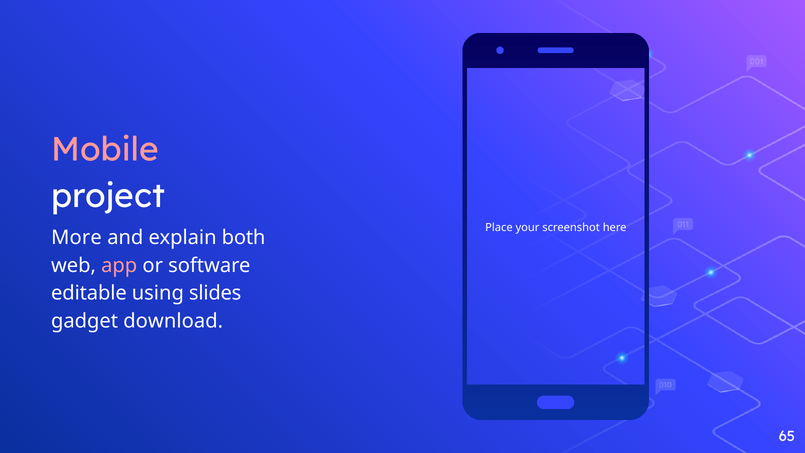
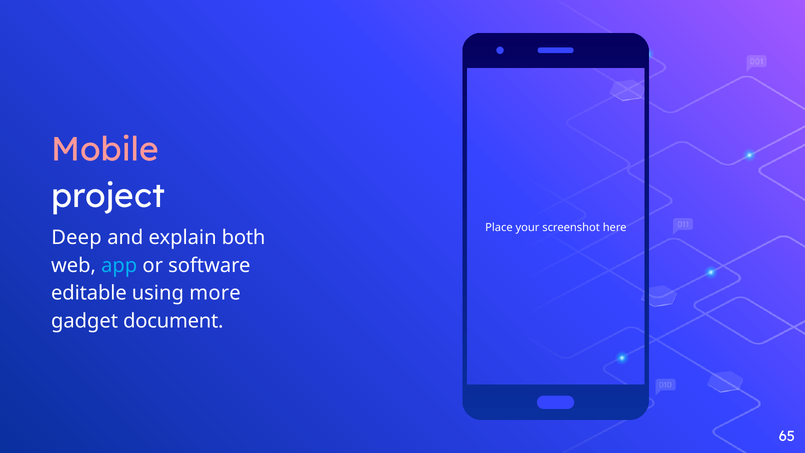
More: More -> Deep (76, 238)
app colour: pink -> light blue (119, 265)
slides: slides -> more (215, 293)
download: download -> document (173, 321)
